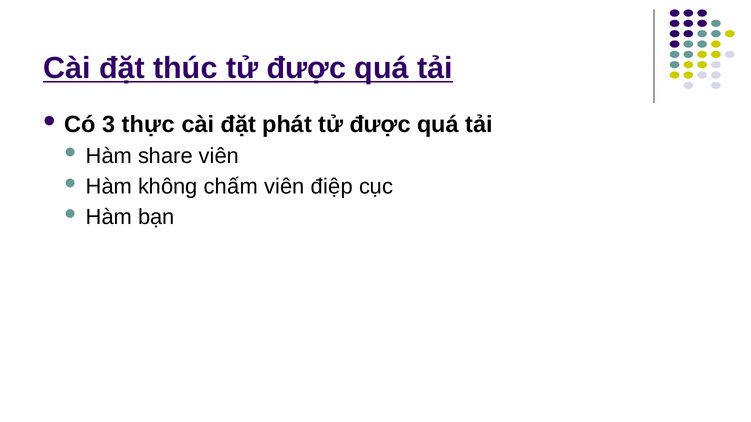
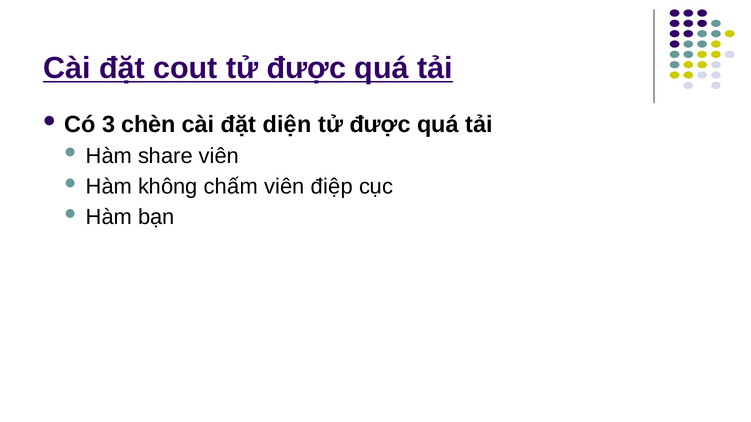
thúc: thúc -> cout (185, 68)
thực: thực -> chèn (148, 124)
phát: phát -> diện (287, 124)
